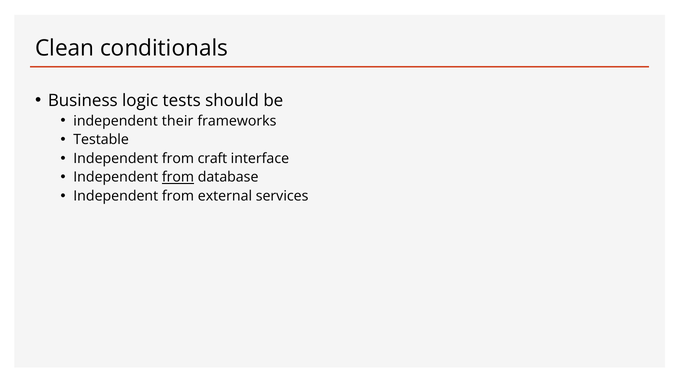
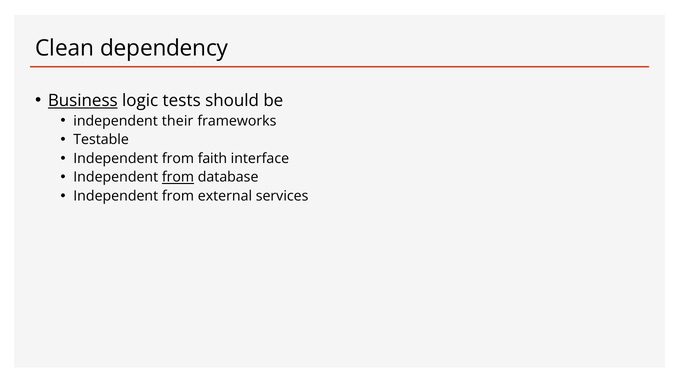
conditionals: conditionals -> dependency (164, 48)
Business underline: none -> present (83, 100)
craft: craft -> faith (212, 158)
